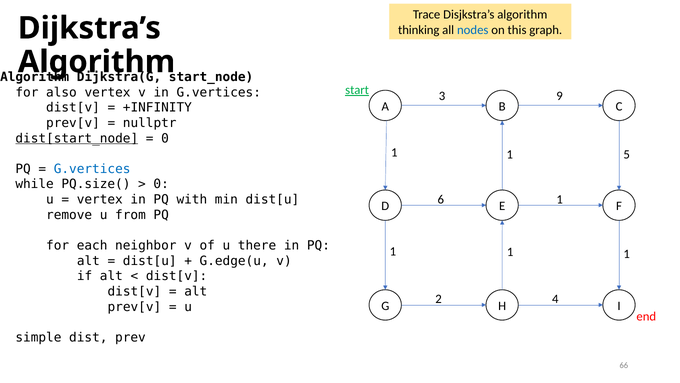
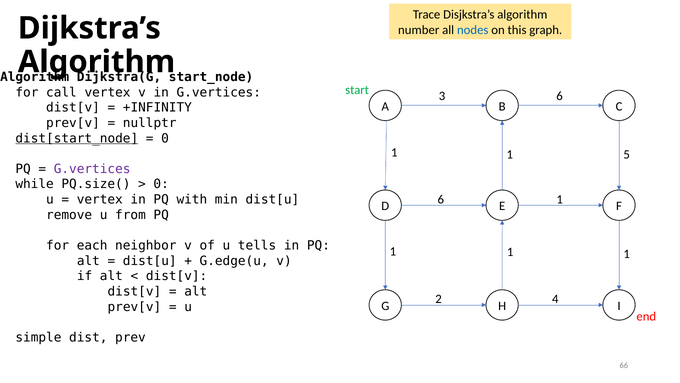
thinking: thinking -> number (419, 30)
start underline: present -> none (357, 90)
also: also -> call (61, 92)
3 9: 9 -> 6 (560, 96)
G.vertices colour: blue -> purple (92, 169)
there: there -> tells (257, 245)
